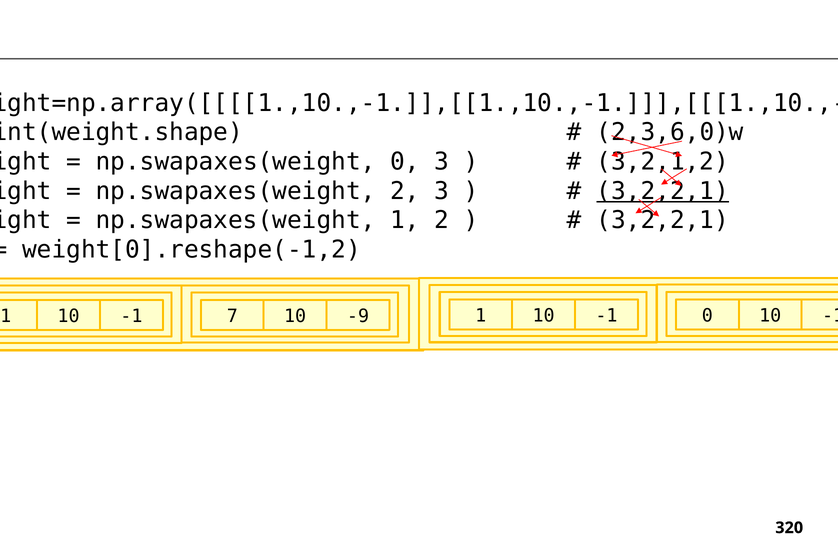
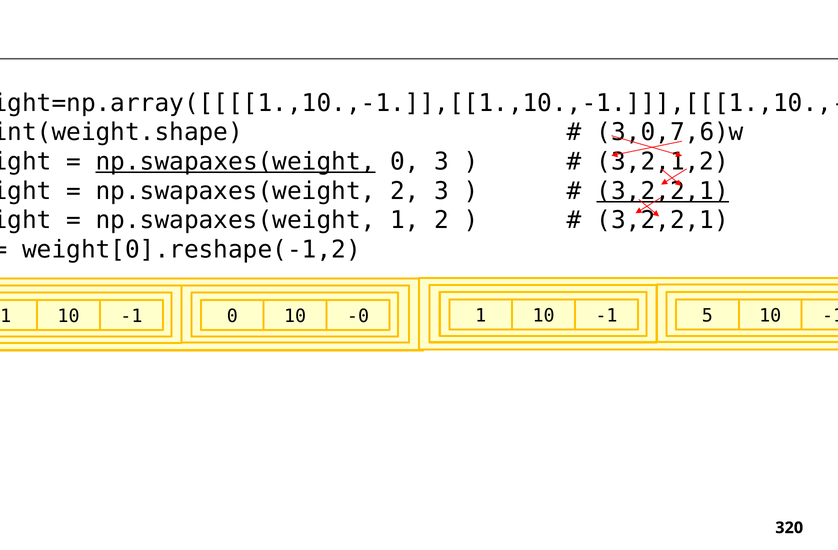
2,3,6,0)w: 2,3,6,0)w -> 3,0,7,6)w (670, 133)
np.swapaxes(weight underline: none -> present (236, 162)
-1 7: 7 -> 0 (232, 317)
-9: -9 -> -0 (358, 317)
-1 0: 0 -> 5 (707, 316)
